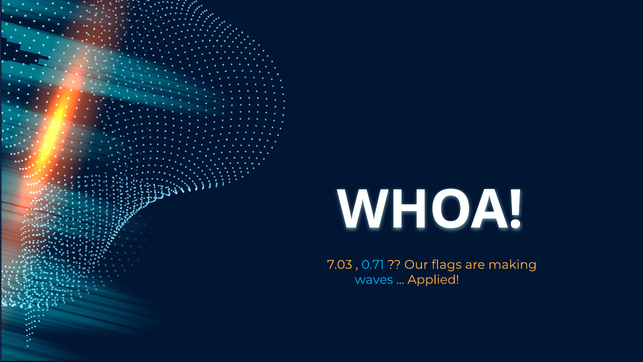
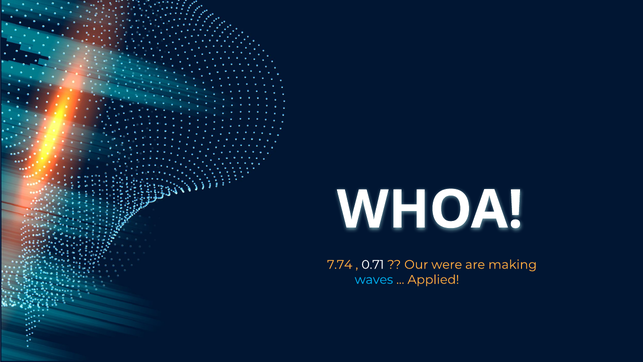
7.03: 7.03 -> 7.74 (340, 264)
0.71 colour: light blue -> white (373, 264)
flags: flags -> were (447, 264)
